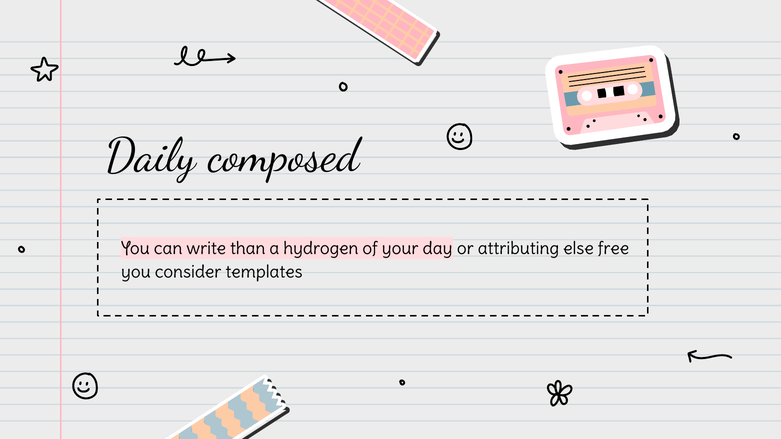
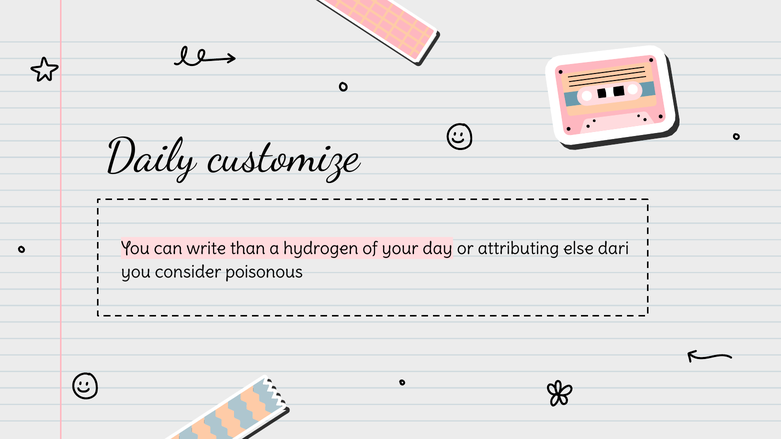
composed: composed -> customize (284, 155)
free: free -> dari (613, 249)
templates: templates -> poisonous (264, 272)
